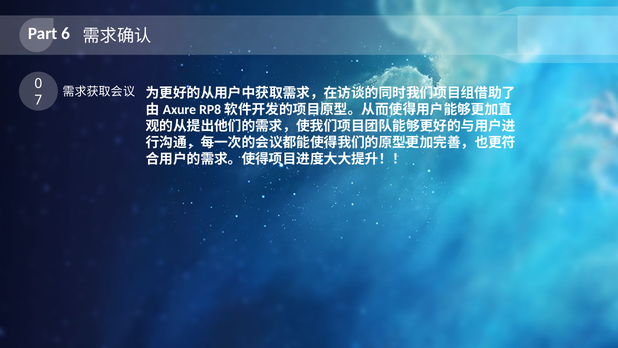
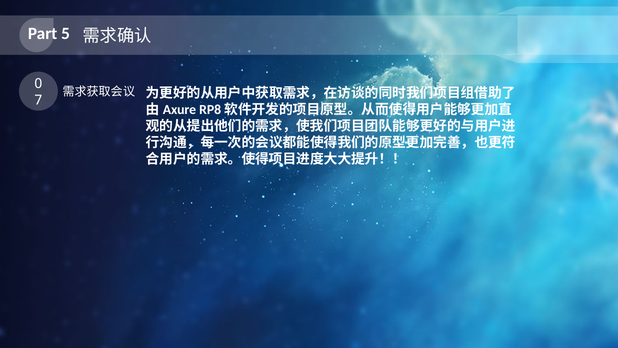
6: 6 -> 5 (66, 33)
